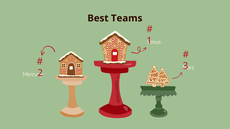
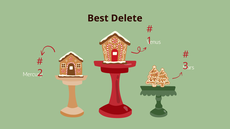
Teams: Teams -> Delete (127, 18)
